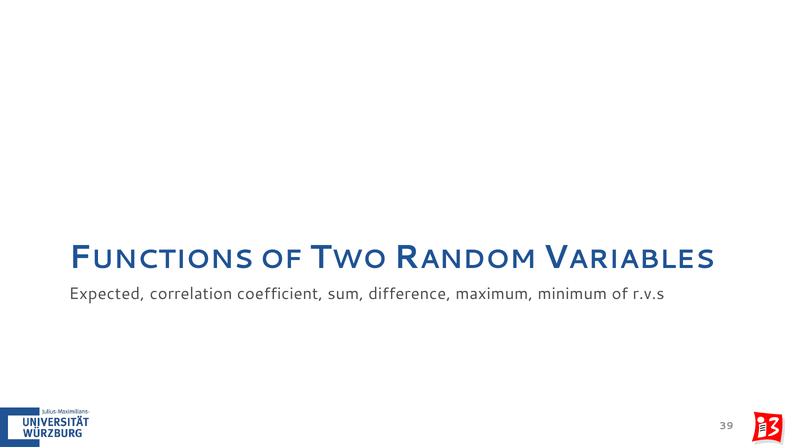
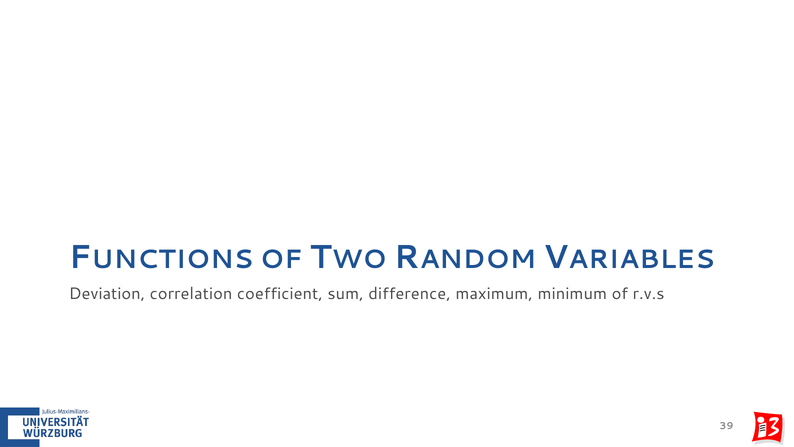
Expected: Expected -> Deviation (107, 294)
